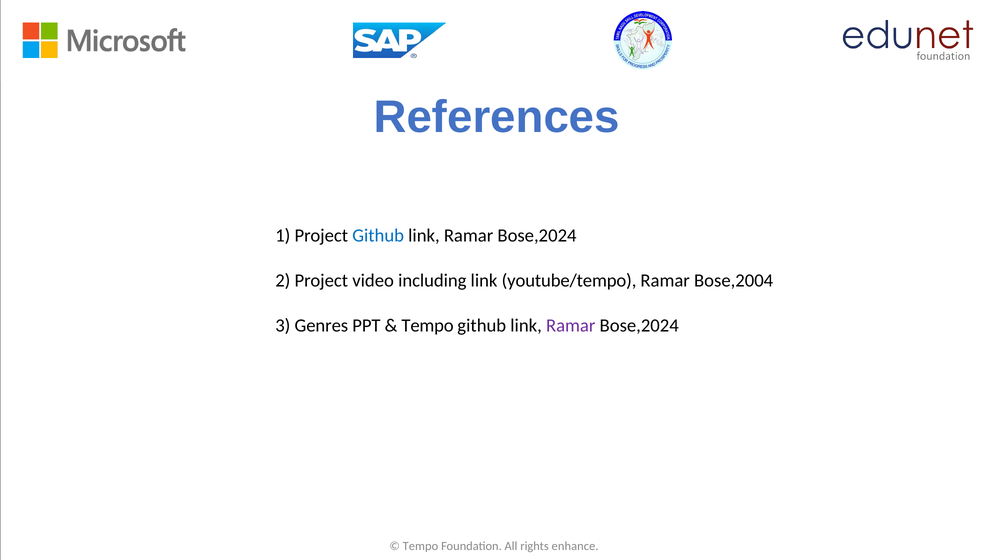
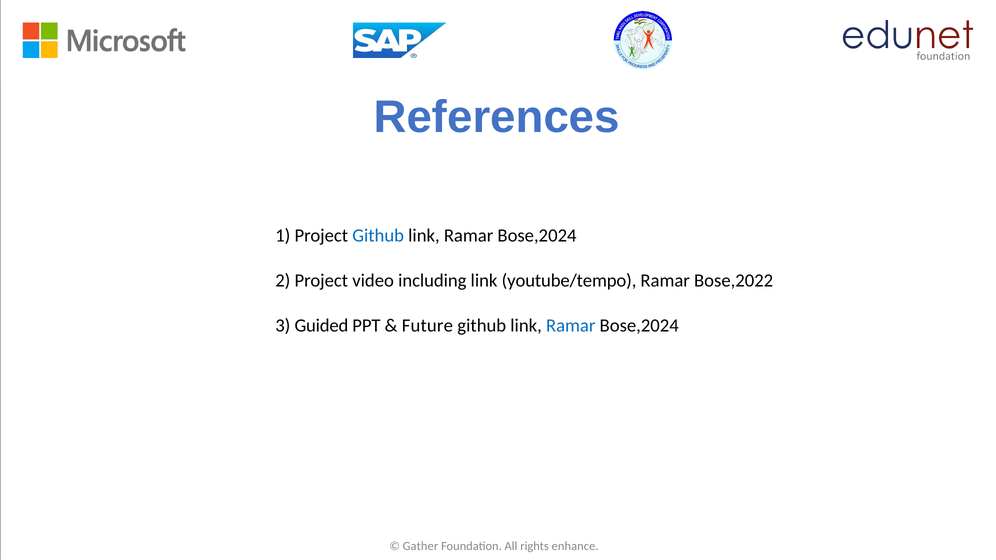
Bose,2004: Bose,2004 -> Bose,2022 (734, 281)
Genres: Genres -> Guided (321, 326)
Tempo: Tempo -> Future (427, 326)
Ramar colour: purple -> blue (571, 326)
Tempo: Tempo -> Gather (420, 546)
